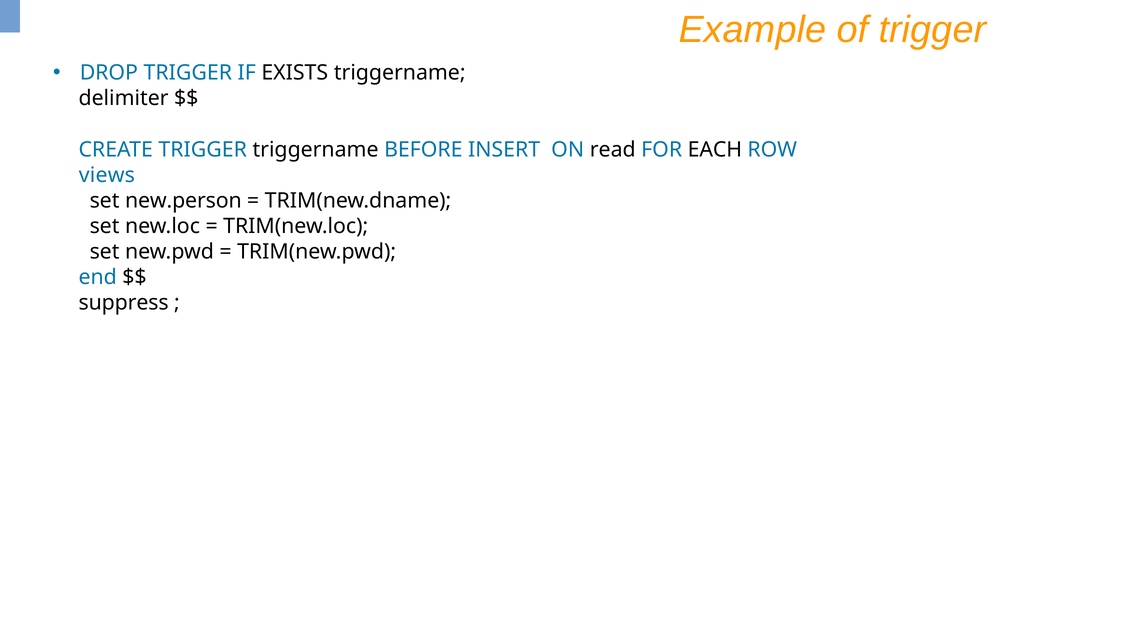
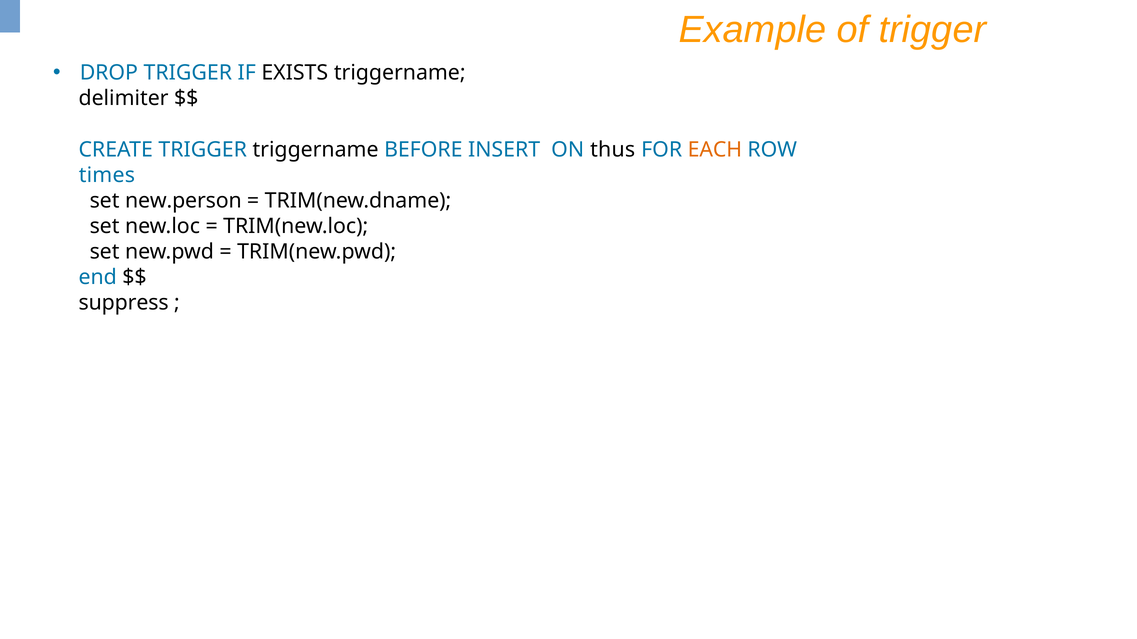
read: read -> thus (613, 150)
EACH colour: black -> orange (715, 150)
views: views -> times (107, 175)
